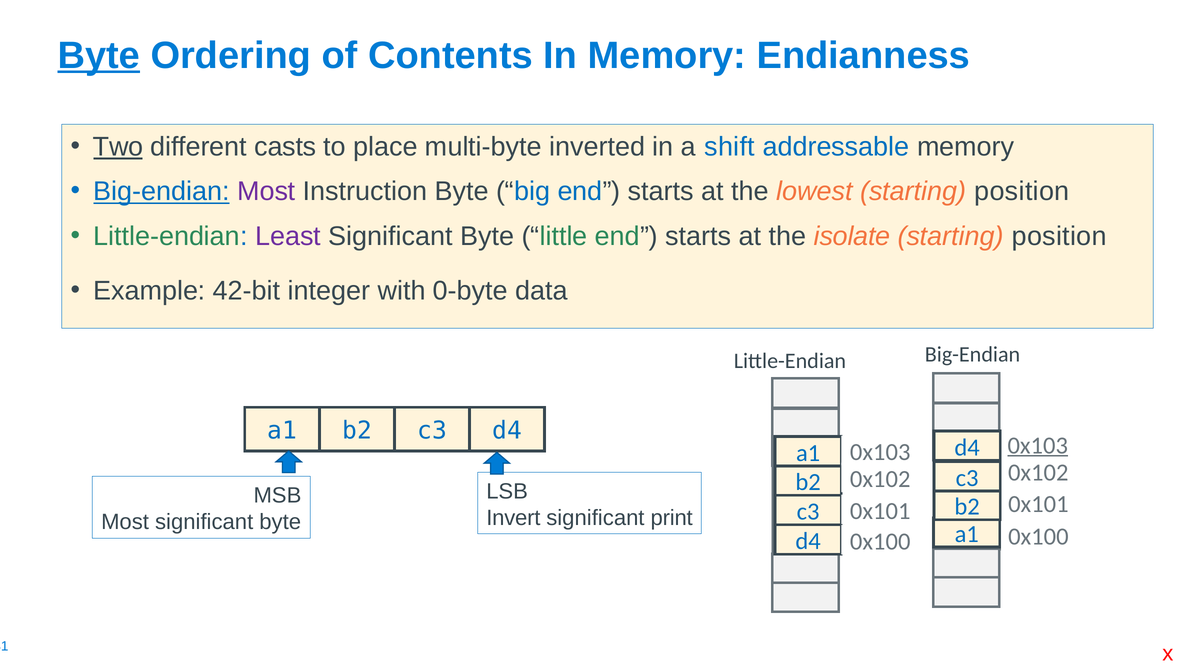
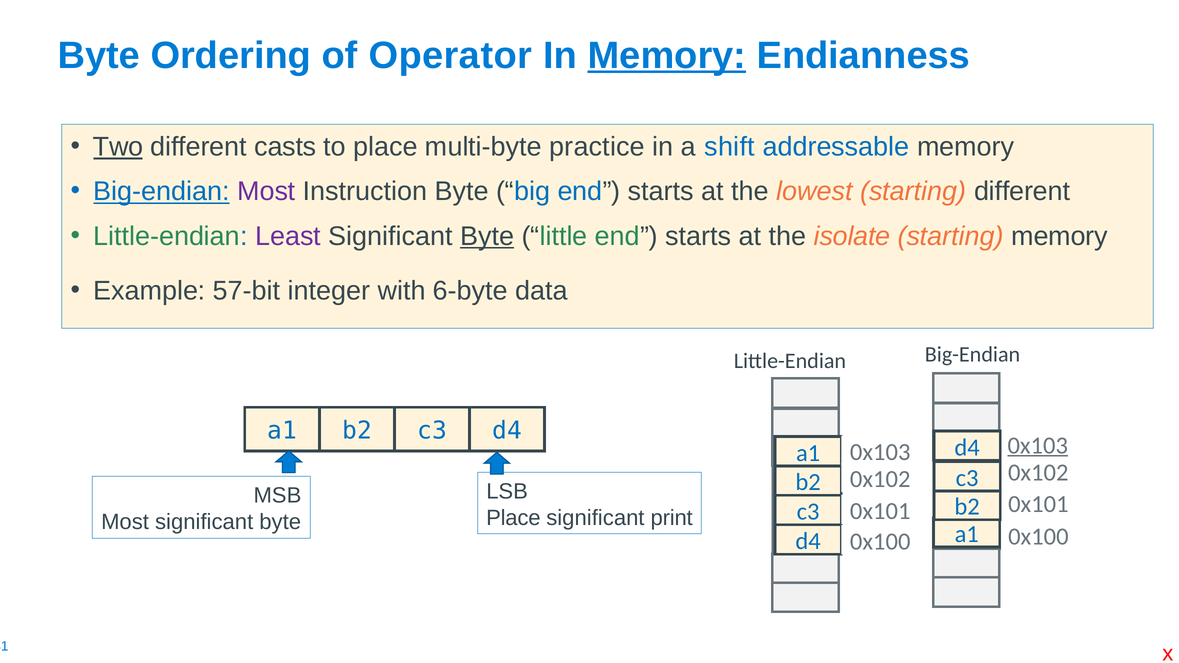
Byte underline: present -> none (99, 55)
Contents: Contents -> Operator (450, 55)
Memory underline: none -> present (667, 55)
inverted: inverted -> practice (597, 147)
lowest starting position: position -> different (1022, 192)
Byte underline: none -> present (487, 236)
position: position -> memory (1059, 236)
42-bit: 42-bit -> 57-bit (247, 291)
0-byte: 0-byte -> 6-byte (470, 291)
Invert: Invert -> Place (513, 518)
